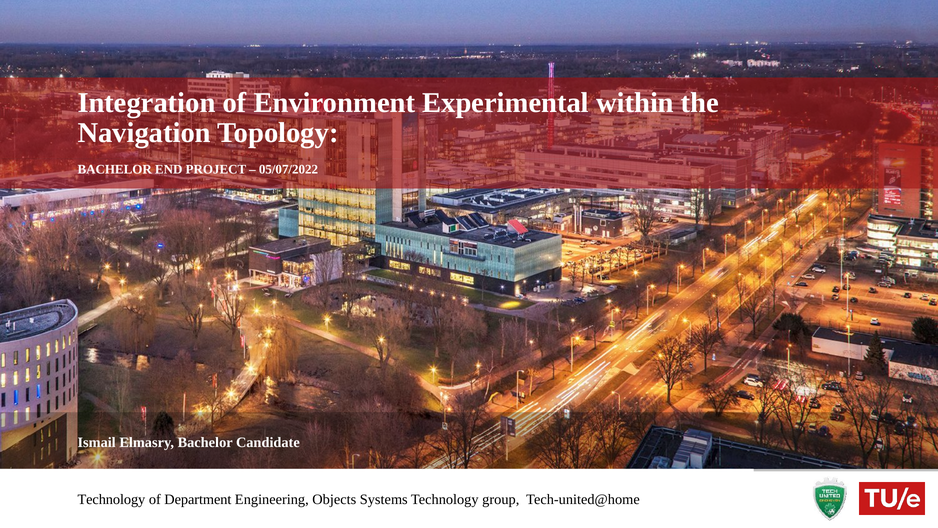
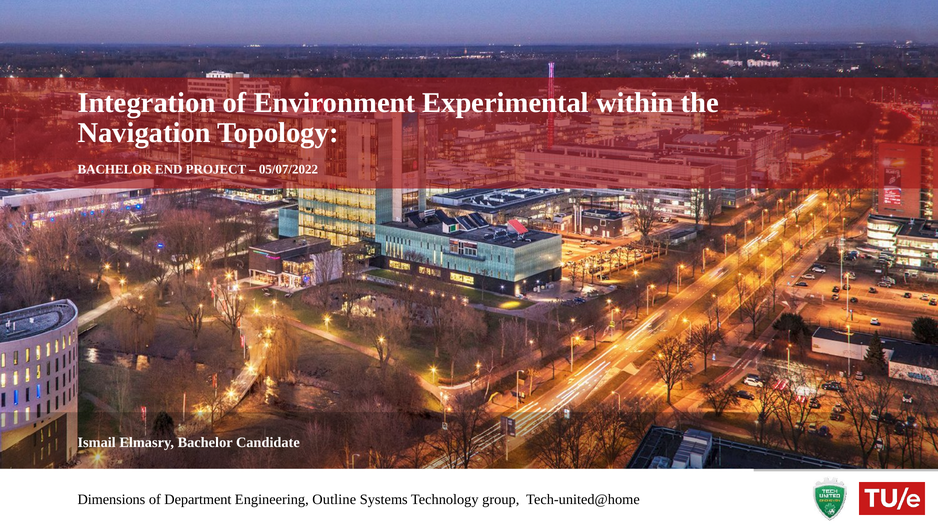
Technology: Technology -> Dimensions (111, 499)
Objects: Objects -> Outline (334, 499)
